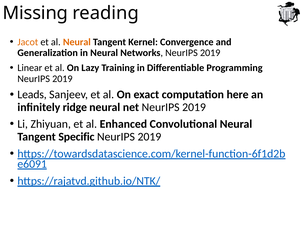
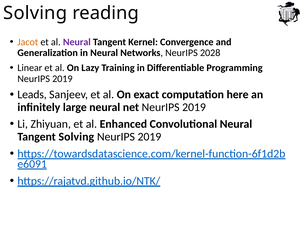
Missing: Missing -> Solving (35, 13)
Neural colour: orange -> purple (77, 42)
Networks NeurIPS 2019: 2019 -> 2028 (210, 53)
ridge: ridge -> large (75, 107)
Tangent Specific: Specific -> Solving (76, 137)
